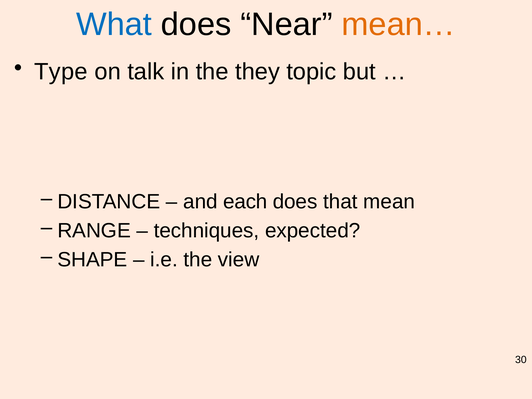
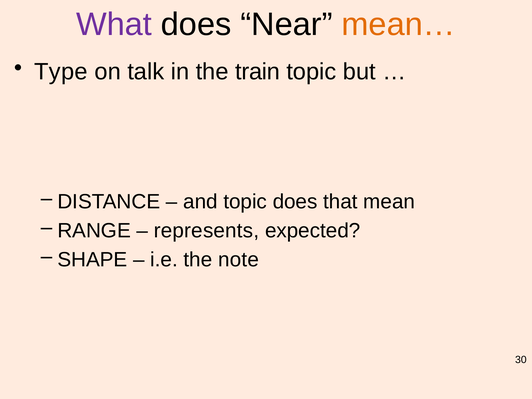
What colour: blue -> purple (114, 24)
they: they -> train (258, 72)
and each: each -> topic (245, 202)
techniques: techniques -> represents (206, 231)
view: view -> note (239, 260)
